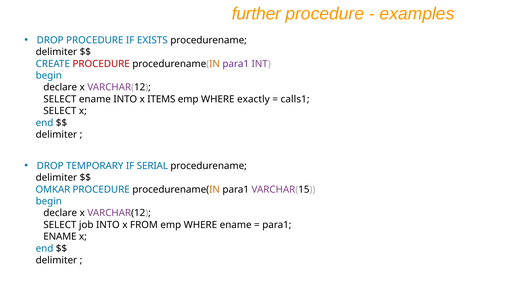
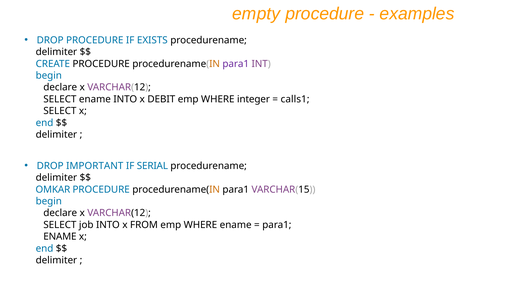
further: further -> empty (256, 14)
PROCEDURE colour: red -> black (101, 64)
ITEMS: ITEMS -> DEBIT (161, 99)
exactly: exactly -> integer (254, 99)
TEMPORARY: TEMPORARY -> IMPORTANT (95, 166)
